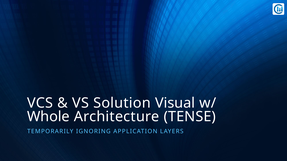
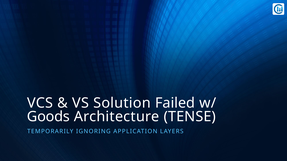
Visual: Visual -> Failed (175, 103)
Whole: Whole -> Goods (48, 117)
